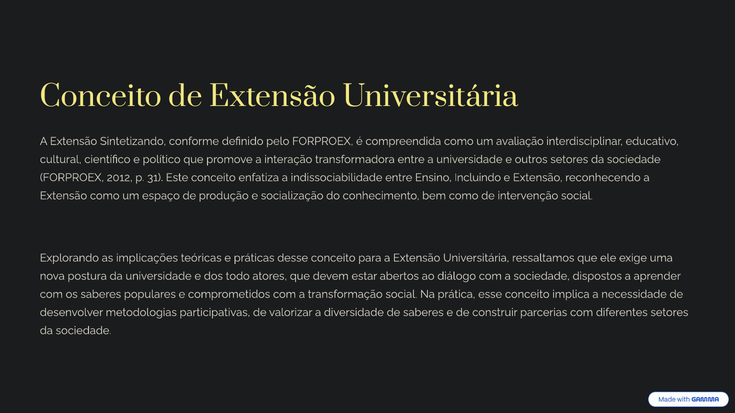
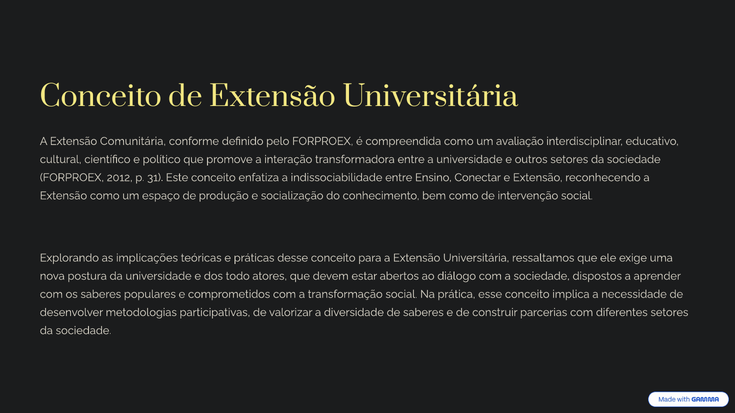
Sintetizando: Sintetizando -> Comunitária (133, 141)
Incluindo: Incluindo -> Conectar (478, 178)
